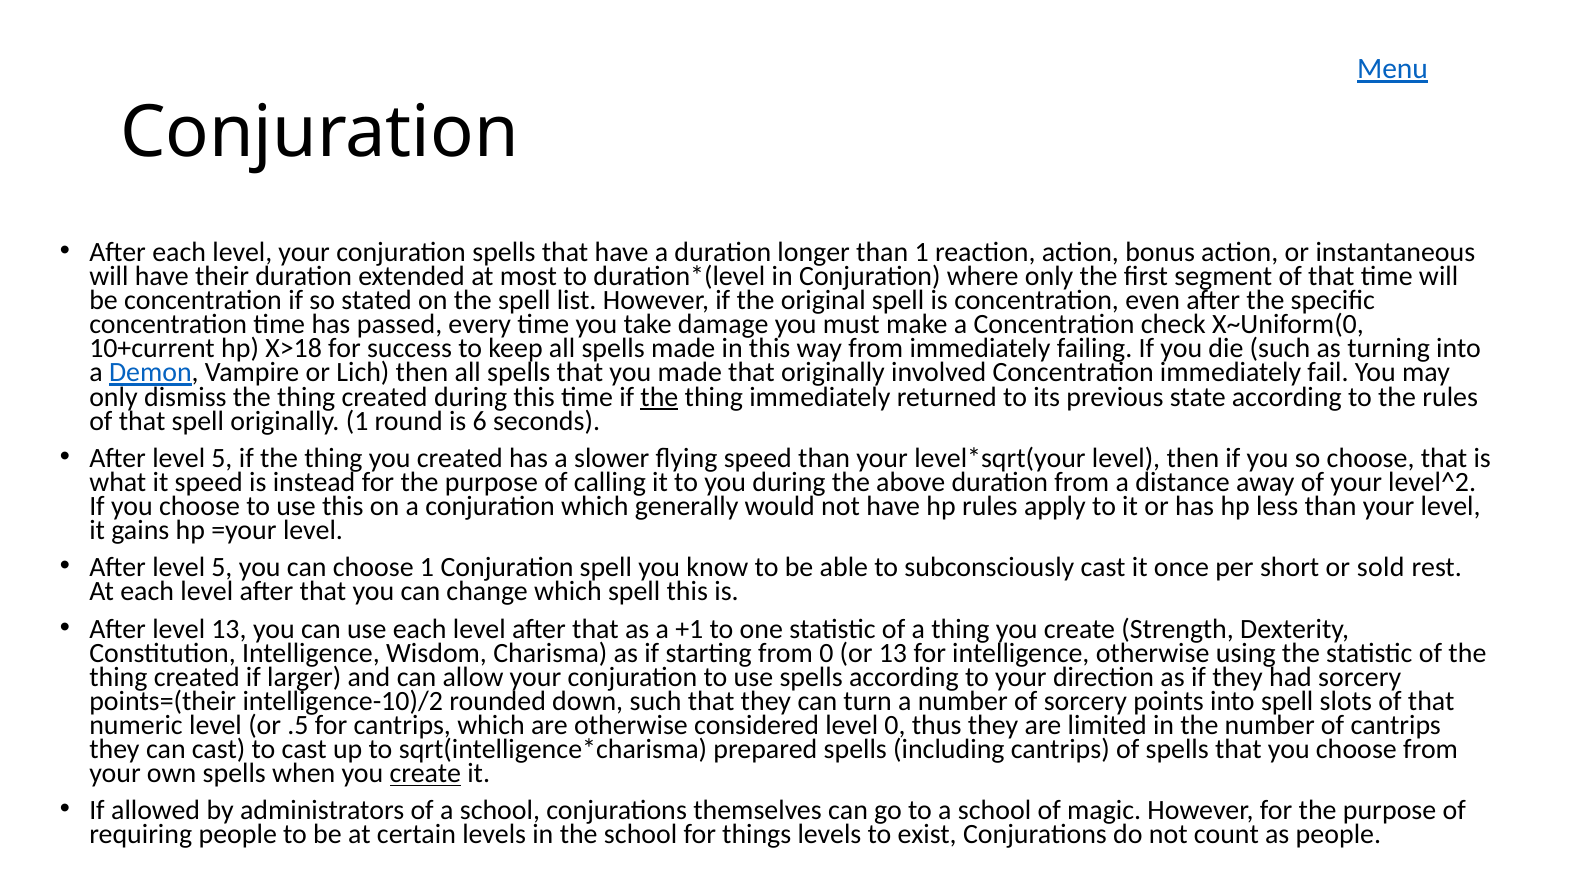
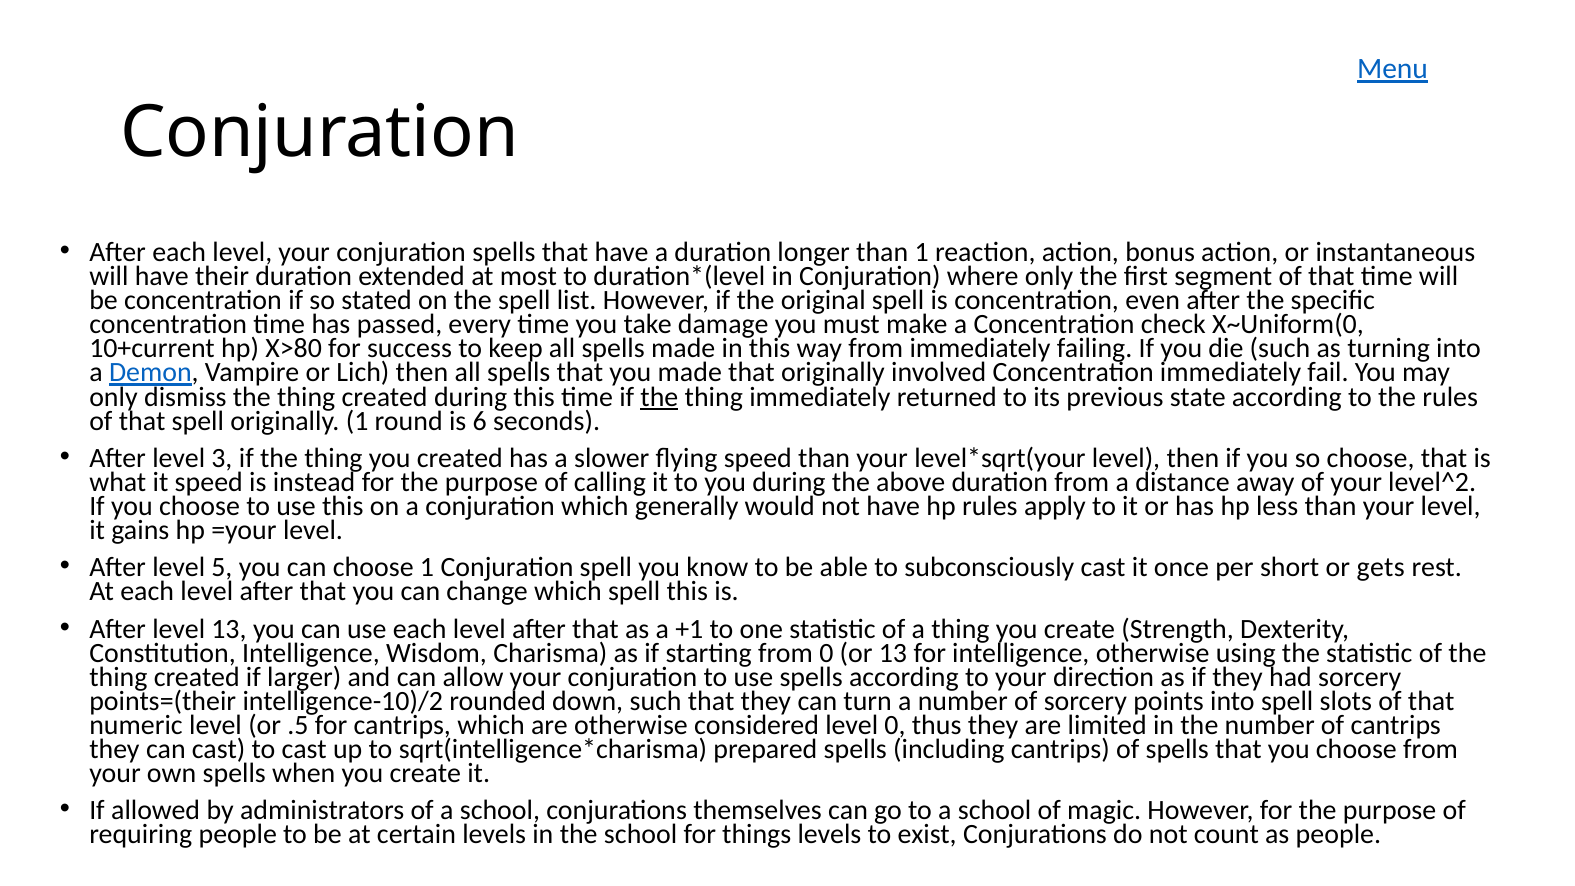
X>18: X>18 -> X>80 (294, 348)
5: 5 -> 3 (222, 458)
sold: sold -> gets (1381, 568)
create underline: present -> none (425, 773)
